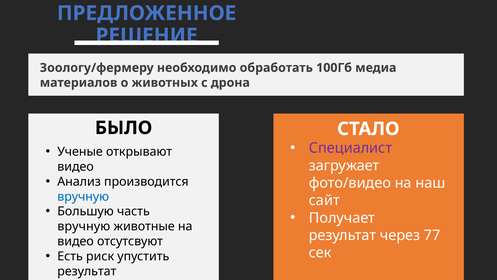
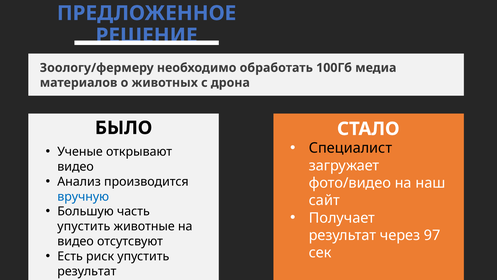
Специалист colour: purple -> black (350, 148)
вручную: вручную -> упустить (84, 226)
77: 77 -> 97 (432, 235)
